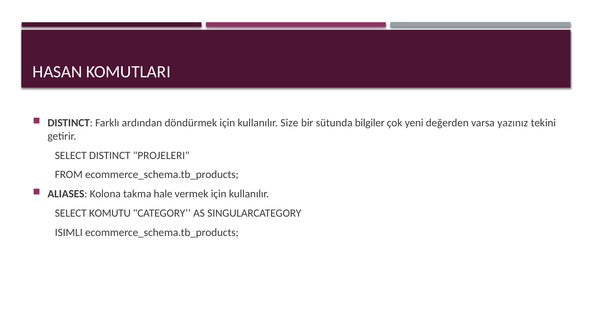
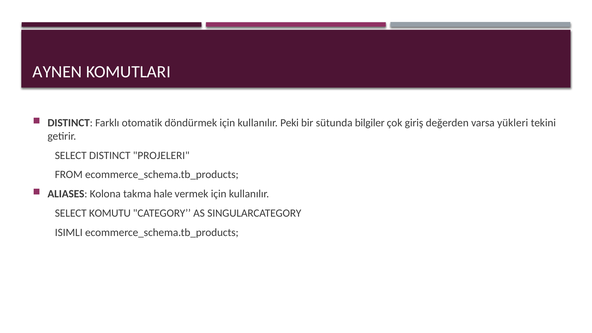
HASAN: HASAN -> AYNEN (57, 72)
ardından: ardından -> otomatik (142, 123)
Size: Size -> Peki (290, 123)
yeni: yeni -> giriş (414, 123)
yazınız: yazınız -> yükleri (513, 123)
